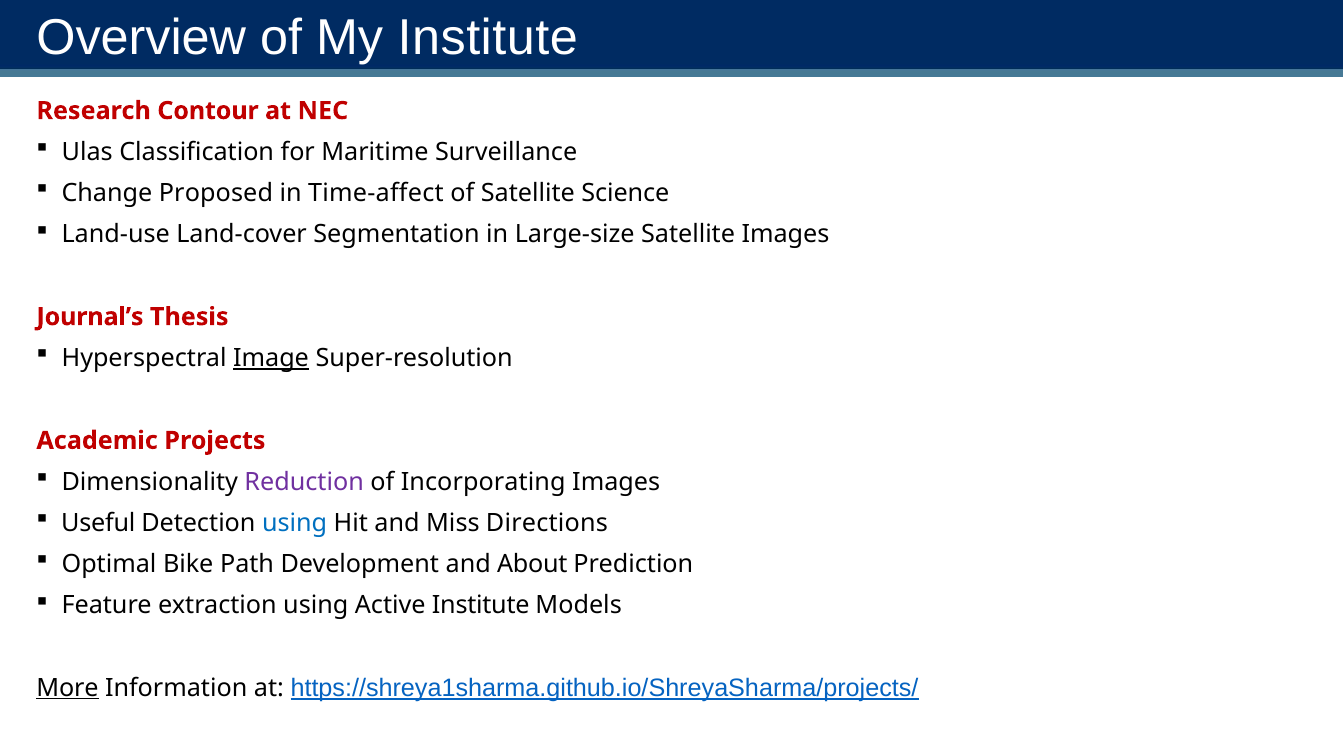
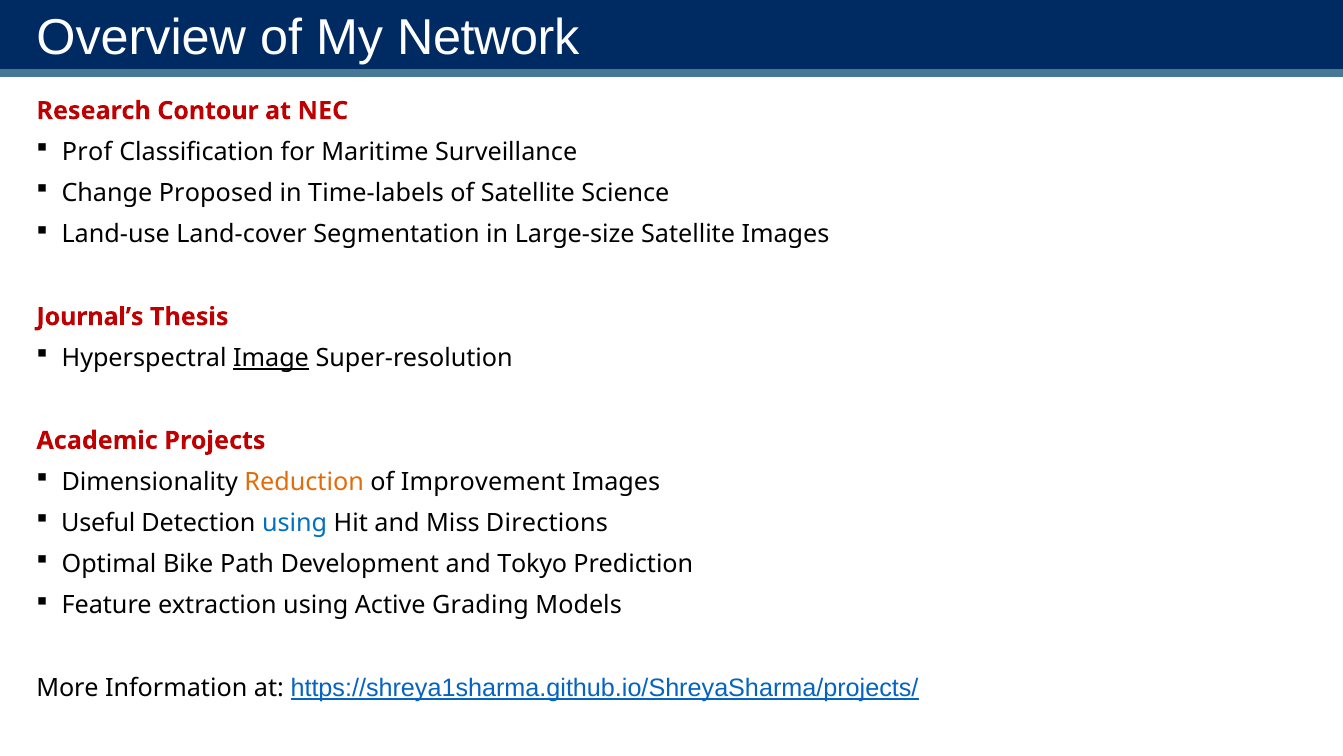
My Institute: Institute -> Network (488, 38)
Ulas: Ulas -> Prof (87, 152)
Time-affect: Time-affect -> Time-labels (376, 193)
Reduction colour: purple -> orange (304, 481)
Incorporating: Incorporating -> Improvement (483, 481)
About: About -> Tokyo (532, 564)
Active Institute: Institute -> Grading (481, 605)
More underline: present -> none (68, 687)
